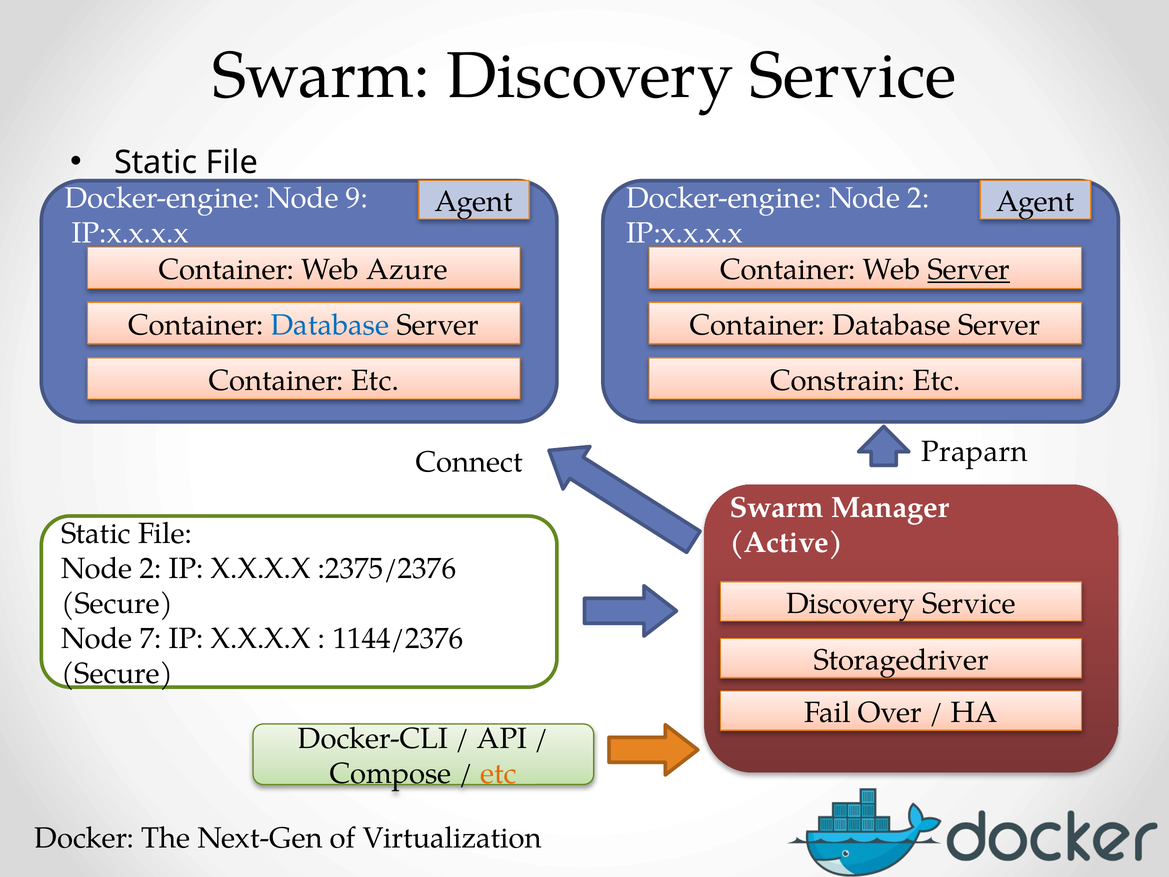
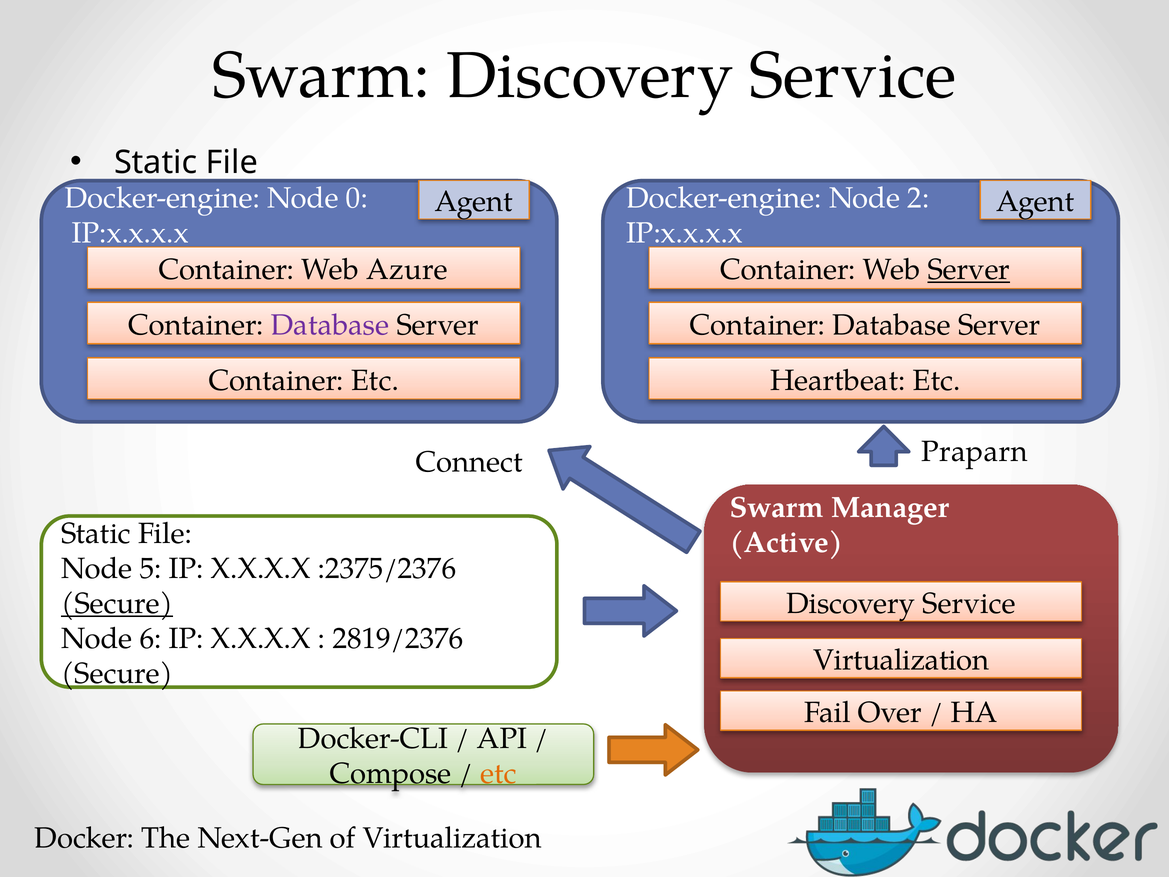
9: 9 -> 0 (357, 198)
Database colour: blue -> purple (330, 325)
Constrain: Constrain -> Heartbeat (838, 380)
2: 2 -> 5 (151, 568)
Secure underline: none -> present (117, 603)
7: 7 -> 6 (151, 639)
1144/2376: 1144/2376 -> 2819/2376 (398, 639)
Storagedriver: Storagedriver -> Virtualization (901, 660)
